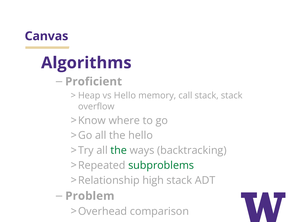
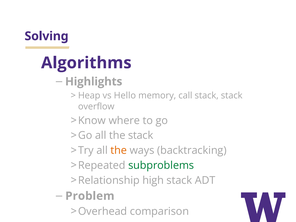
Canvas: Canvas -> Solving (47, 36)
Proficient: Proficient -> Highlights (94, 82)
the hello: hello -> stack (141, 135)
the colour: green -> orange (119, 150)
